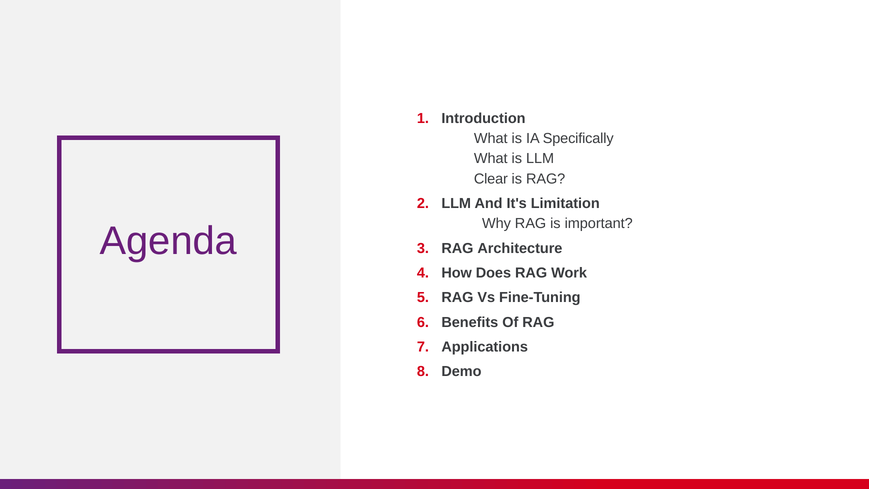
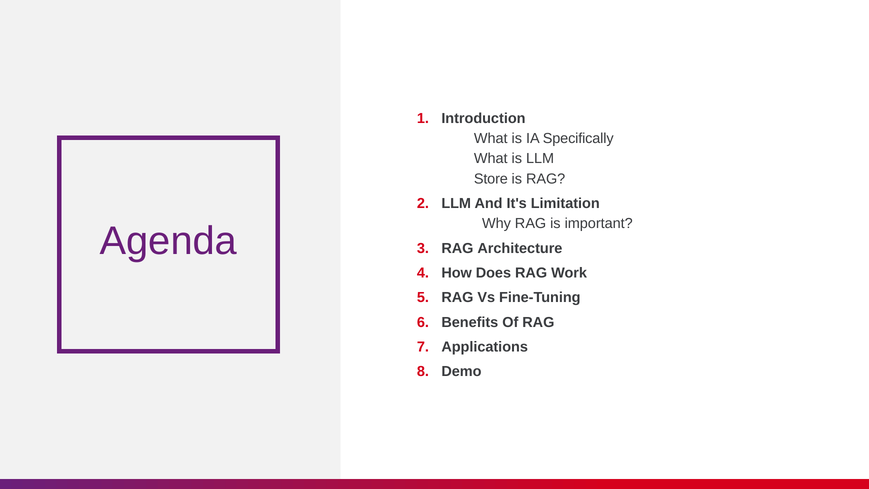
Clear: Clear -> Store (491, 179)
